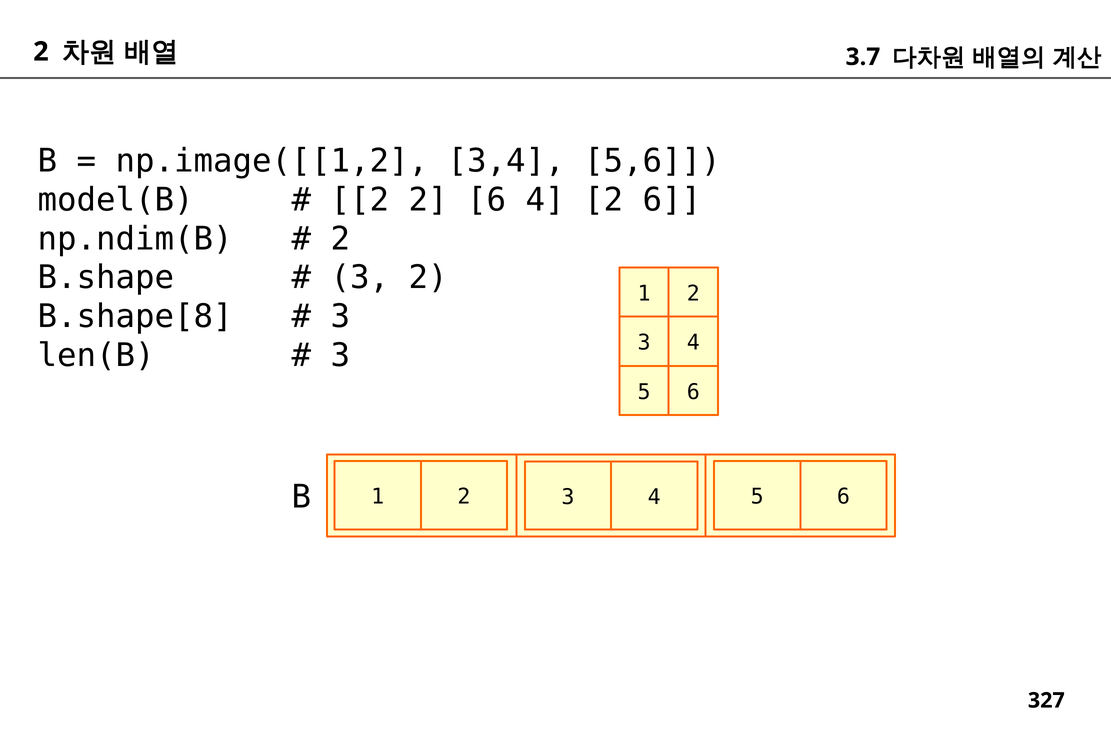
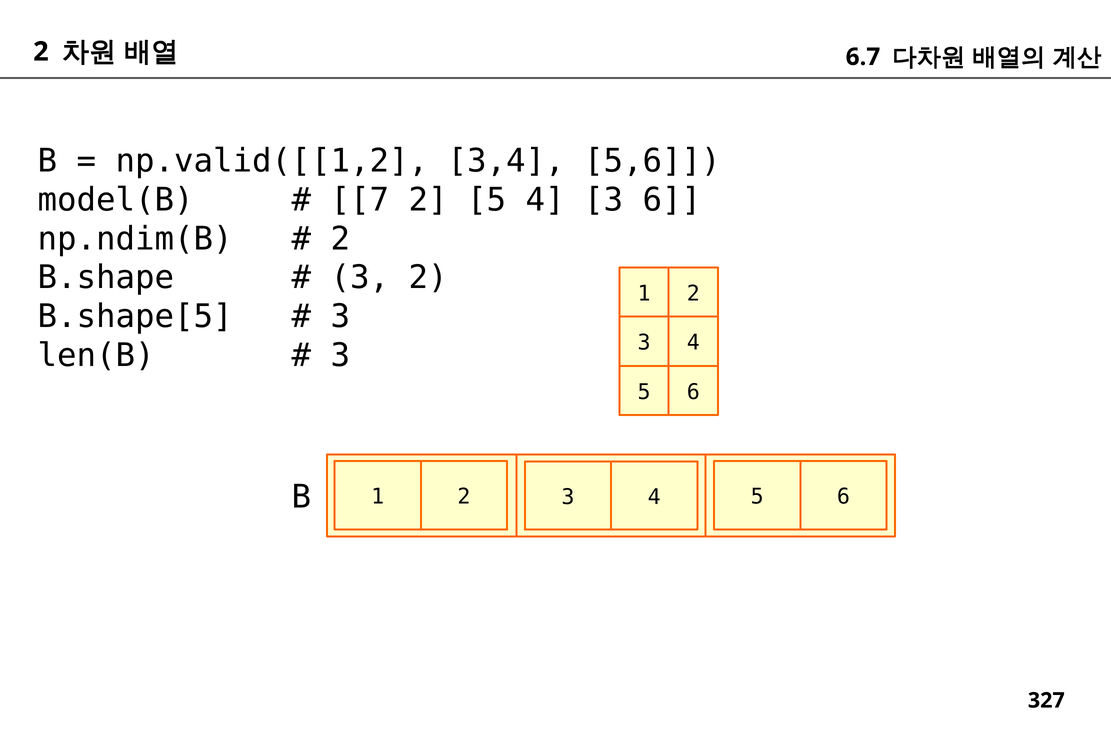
3.7: 3.7 -> 6.7 (863, 57)
np.image([[1,2: np.image([[1,2 -> np.valid([[1,2 (272, 161)
2: 2 -> 7 (360, 200)
6: 6 -> 5 (487, 200)
4 2: 2 -> 3 (604, 200)
B.shape[8: B.shape[8 -> B.shape[5 (135, 317)
